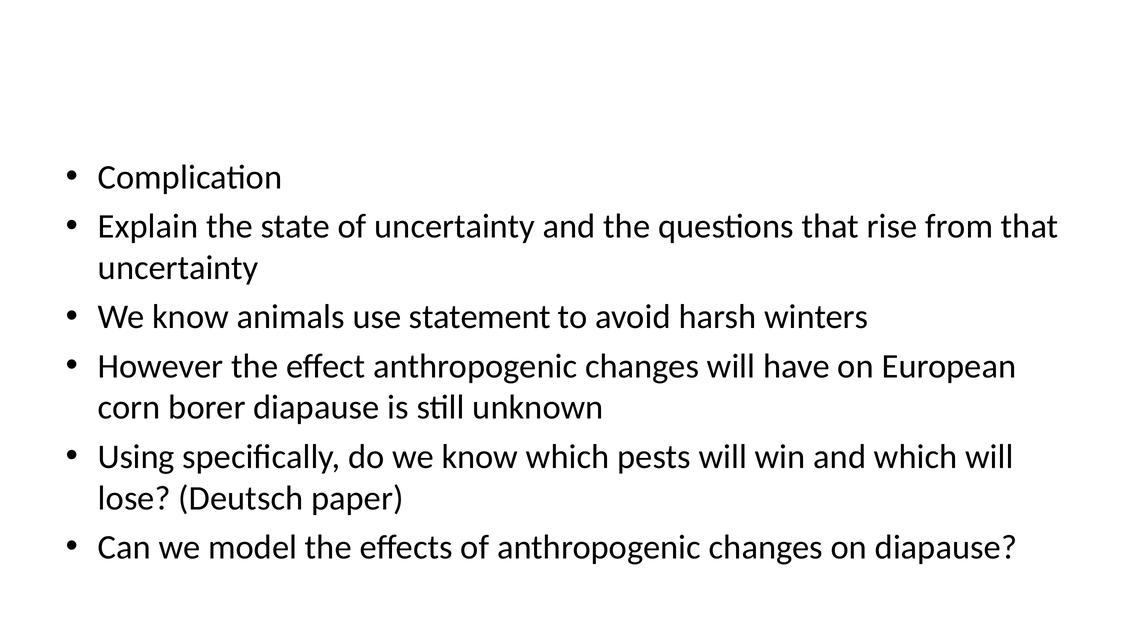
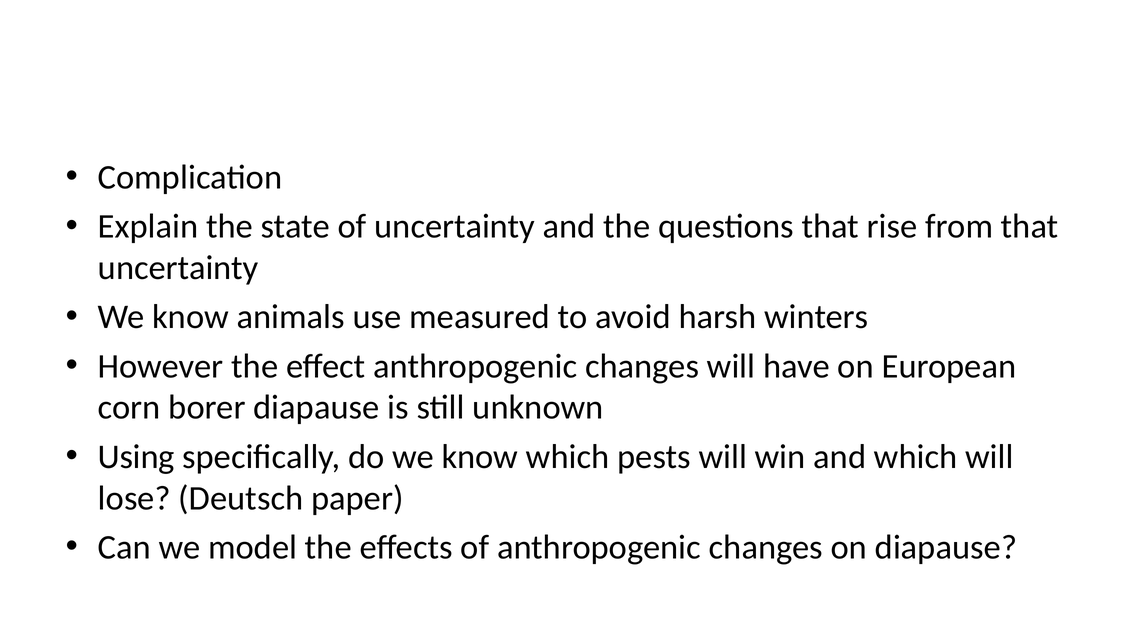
statement: statement -> measured (480, 317)
